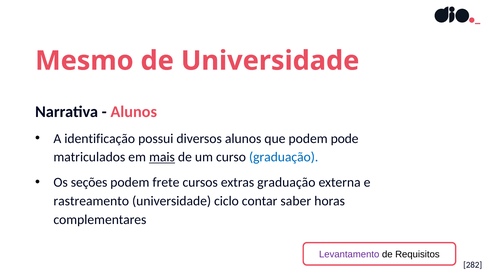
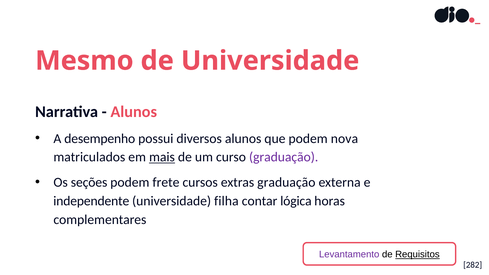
identificação: identificação -> desempenho (100, 139)
pode: pode -> nova (344, 139)
graduação colour: blue -> purple (284, 157)
rastreamento: rastreamento -> independente (91, 201)
ciclo: ciclo -> filha (226, 201)
saber: saber -> lógica (296, 201)
Requisitos underline: none -> present (417, 255)
